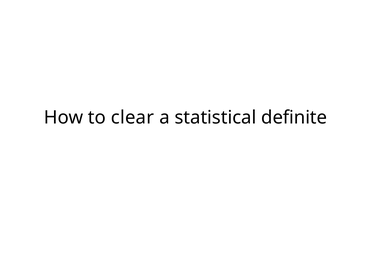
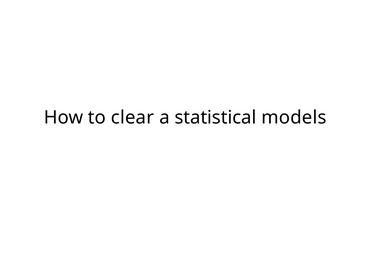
definite: definite -> models (294, 118)
